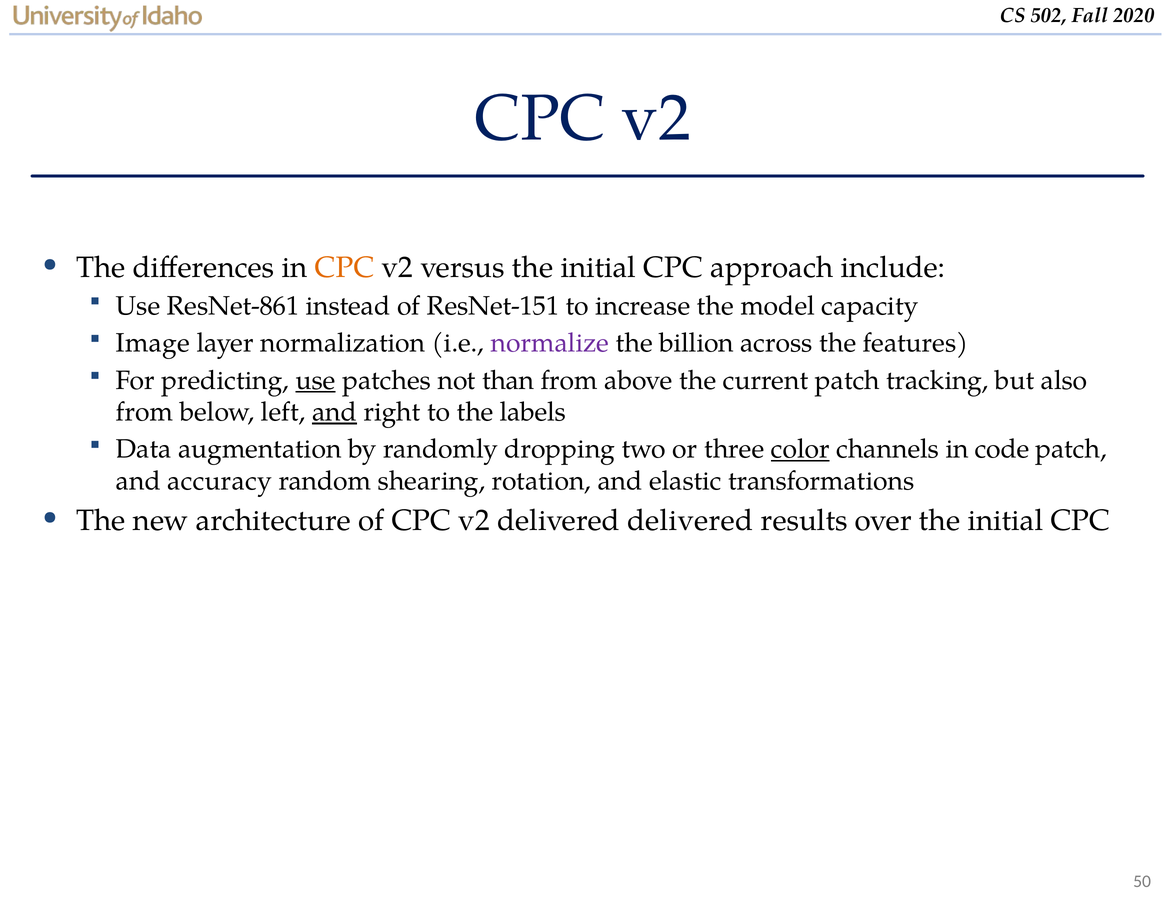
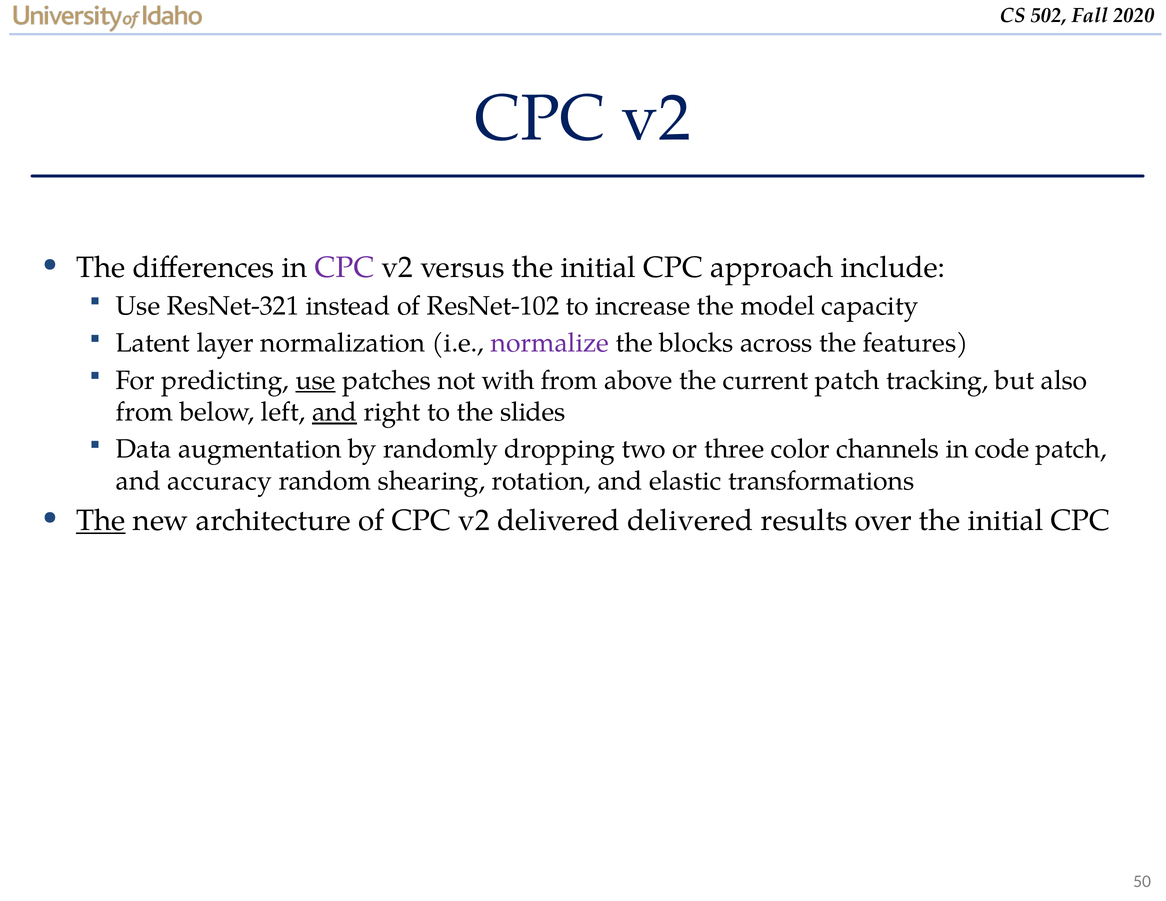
CPC colour: orange -> purple (345, 267)
ResNet-861: ResNet-861 -> ResNet-321 (233, 306)
ResNet-151: ResNet-151 -> ResNet-102 (493, 306)
Image: Image -> Latent (153, 343)
billion: billion -> blocks (697, 343)
than: than -> with (508, 380)
labels: labels -> slides (533, 412)
color underline: present -> none (800, 449)
The underline: none -> present (101, 521)
